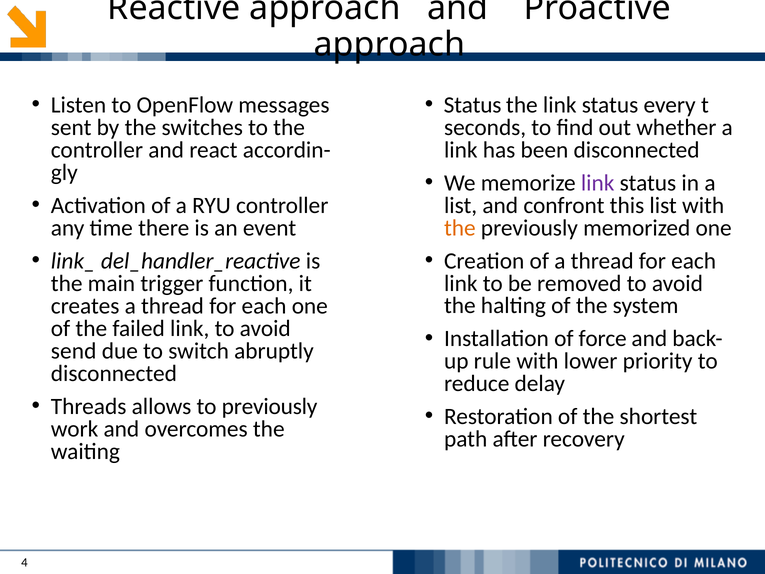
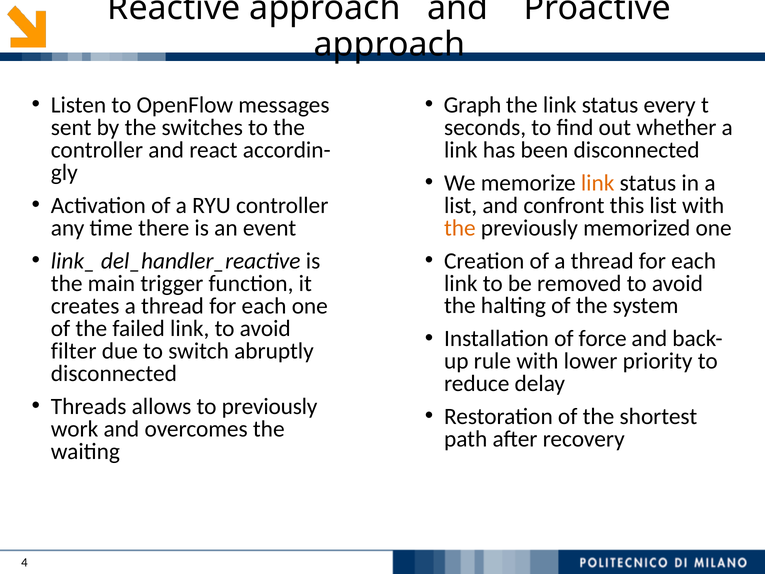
Status: Status -> Graph (473, 105)
link colour: purple -> orange (598, 183)
send: send -> filter (74, 351)
